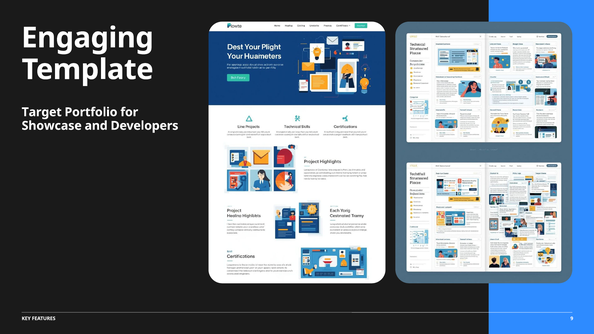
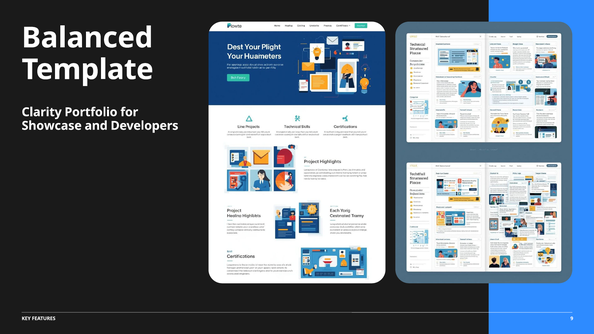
Engaging: Engaging -> Balanced (87, 38)
Target: Target -> Clarity (42, 112)
